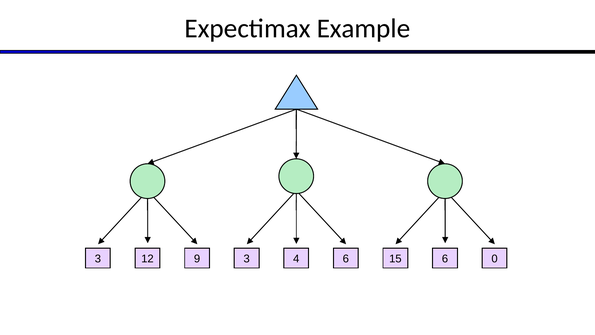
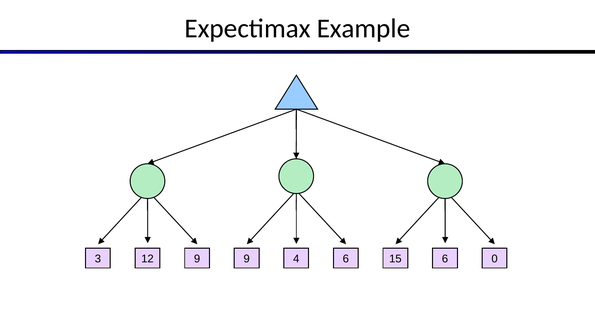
3 3: 3 -> 9 (247, 259)
